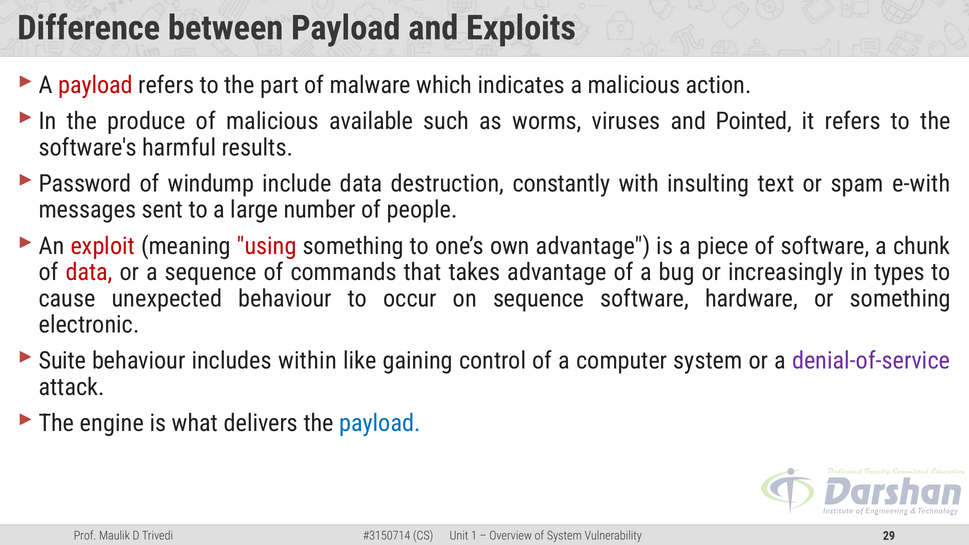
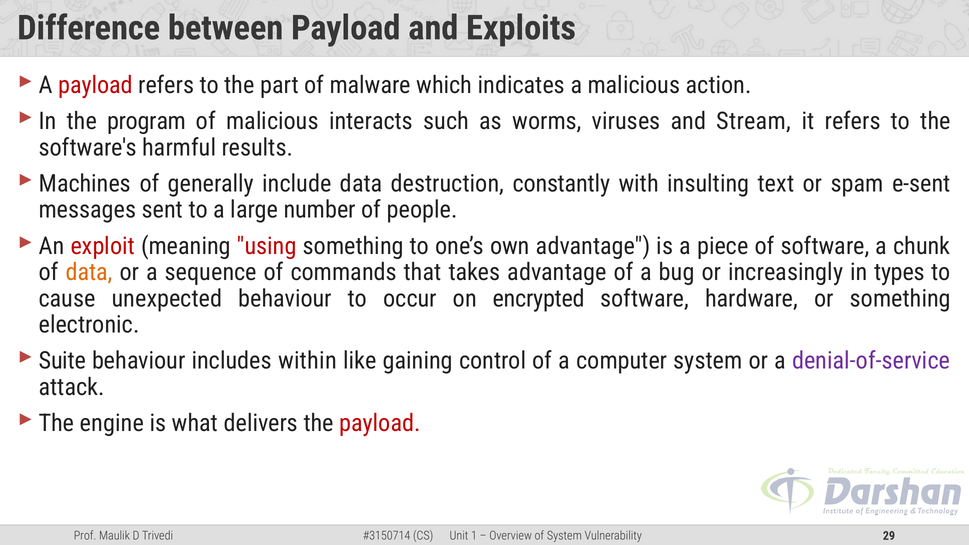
produce: produce -> program (147, 121)
available: available -> interacts (371, 121)
Pointed: Pointed -> Stream (754, 121)
Password: Password -> Machines (85, 184)
windump: windump -> generally (211, 184)
e-with: e-with -> e-sent (921, 184)
data colour: red -> orange (89, 272)
on sequence: sequence -> encrypted (539, 299)
payload colour: blue -> red (380, 423)
